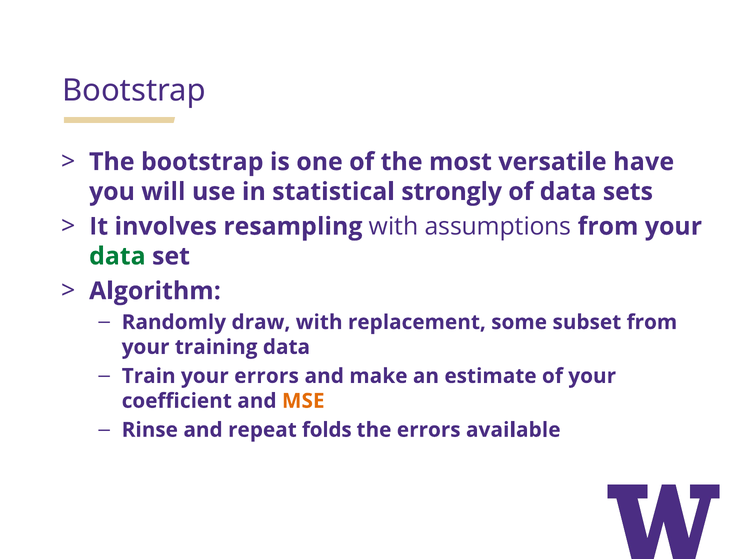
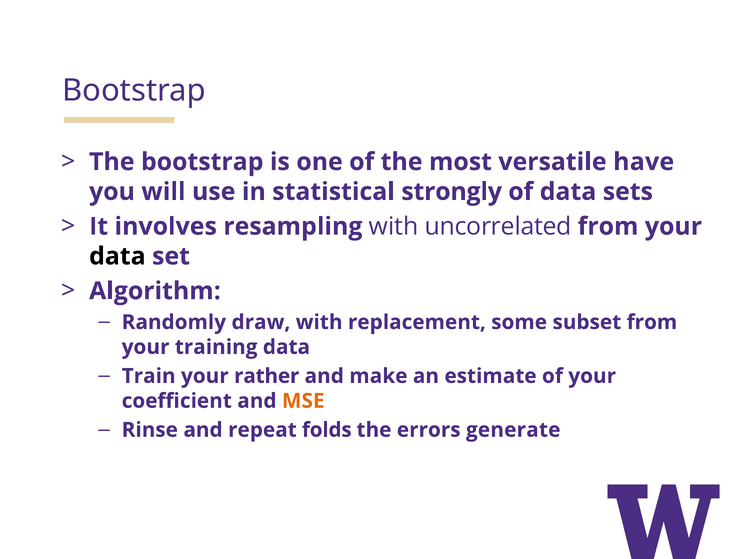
assumptions: assumptions -> uncorrelated (498, 227)
data colour: green -> black (117, 257)
your errors: errors -> rather (267, 376)
available: available -> generate (513, 430)
